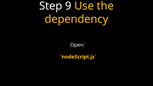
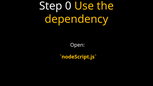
9: 9 -> 0 (68, 6)
